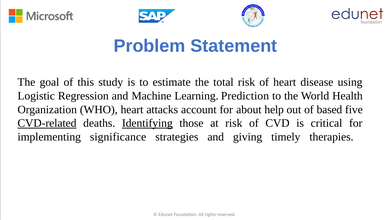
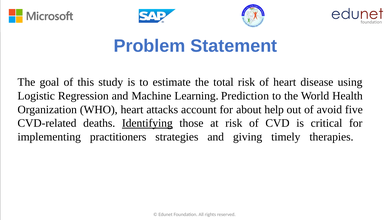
based: based -> avoid (329, 110)
CVD-related underline: present -> none (47, 123)
significance: significance -> practitioners (118, 137)
